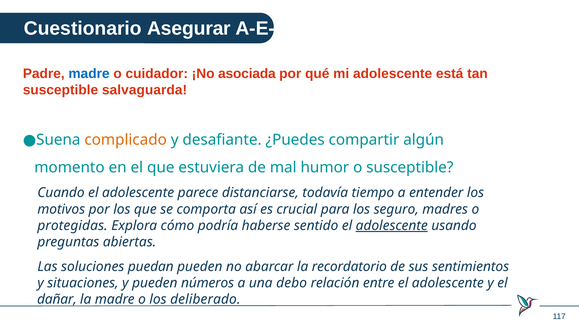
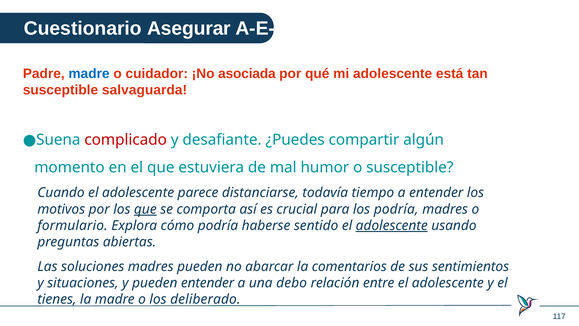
complicado colour: orange -> red (126, 140)
que underline: none -> present (145, 209)
los seguro: seguro -> podría (396, 209)
protegidas: protegidas -> formulario (73, 225)
soluciones puedan: puedan -> madres (151, 266)
recordatorio: recordatorio -> comentarios (349, 266)
pueden números: números -> entender (208, 283)
dañar: dañar -> tienes (57, 299)
